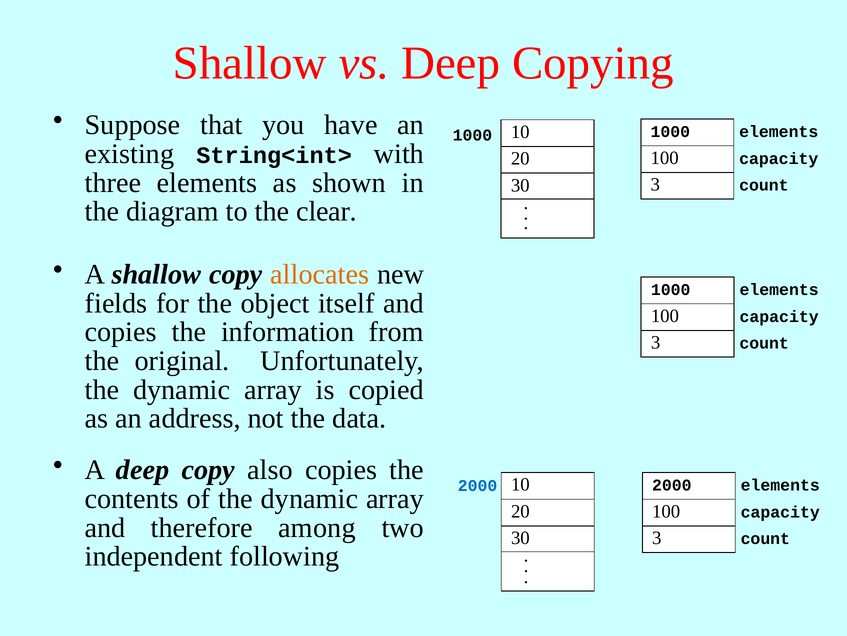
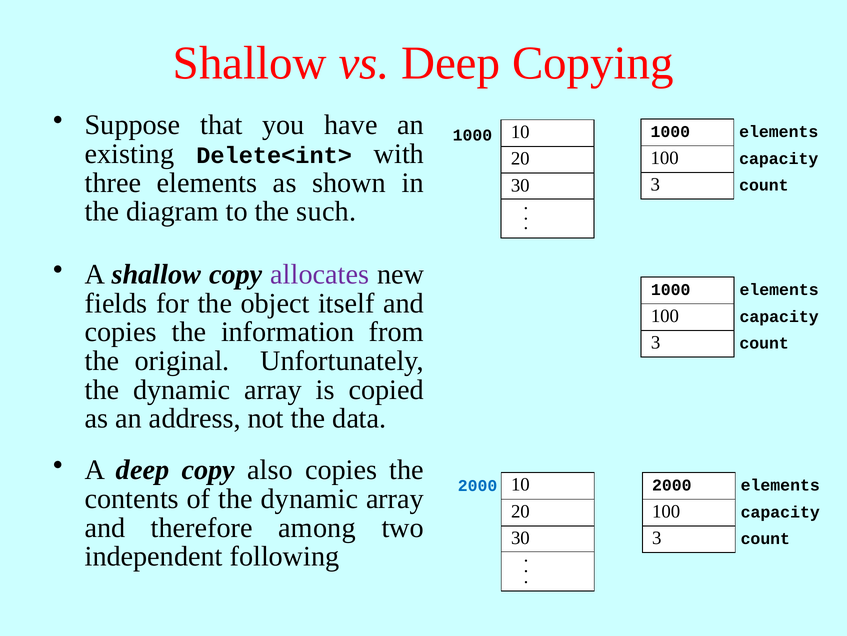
String<int>: String<int> -> Delete<int> (274, 155)
clear: clear -> such (326, 211)
allocates colour: orange -> purple (320, 274)
